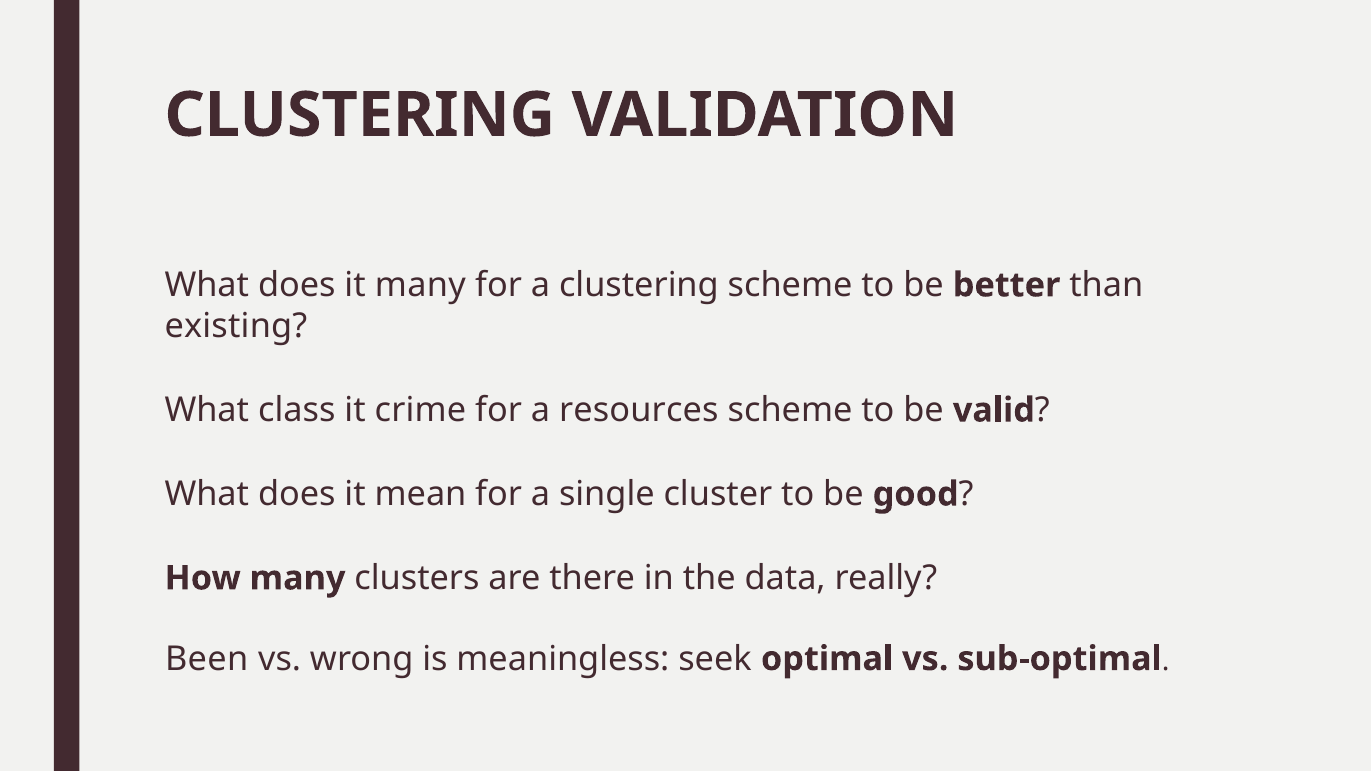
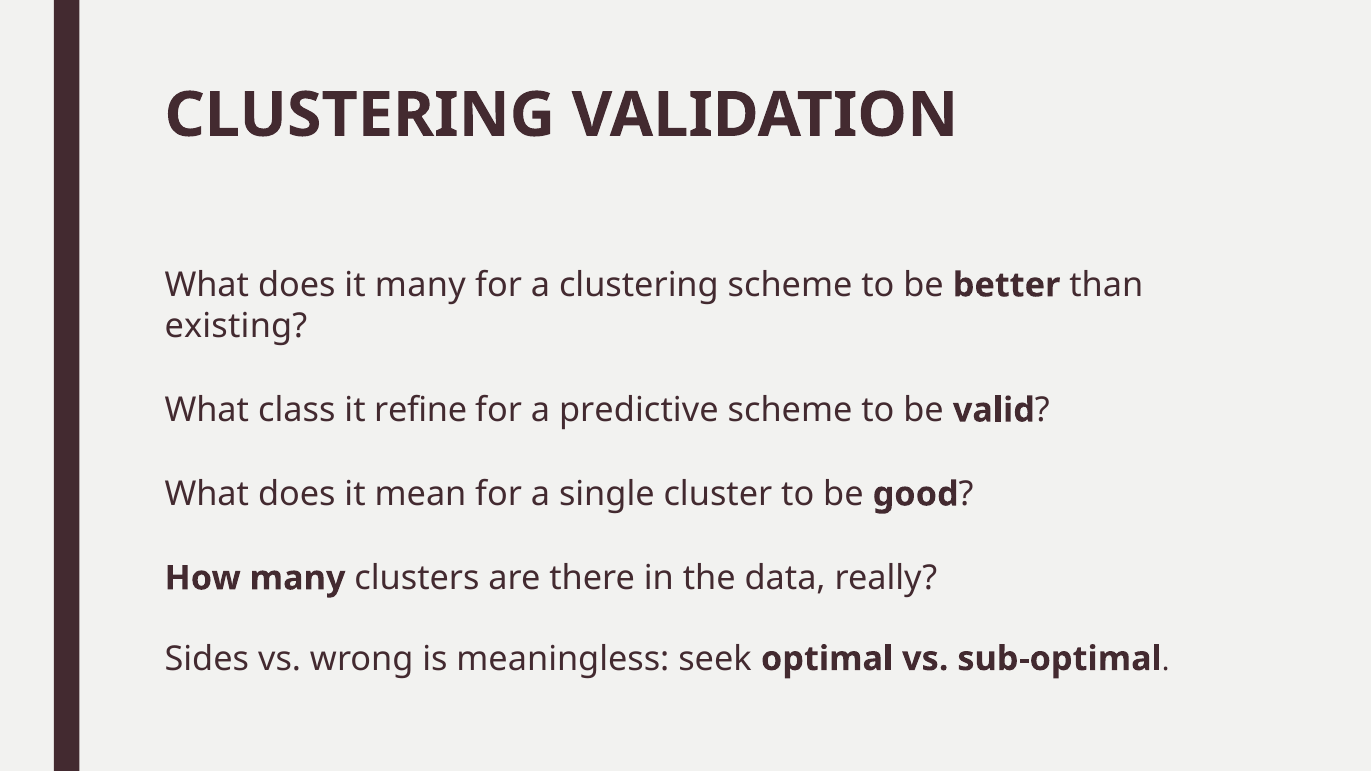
crime: crime -> refine (421, 410)
resources: resources -> predictive (639, 410)
Been: Been -> Sides (207, 659)
